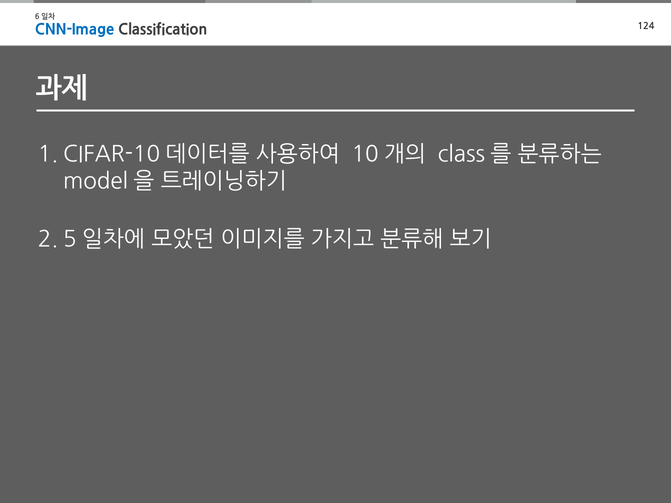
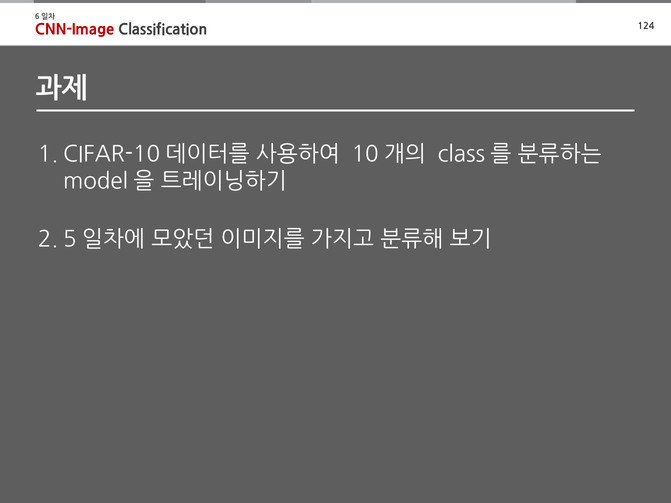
CNN-Image colour: blue -> red (75, 30)
